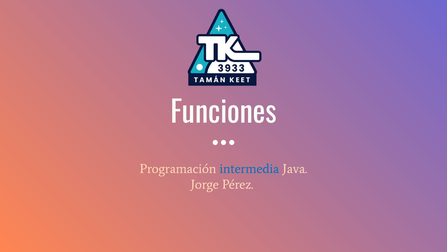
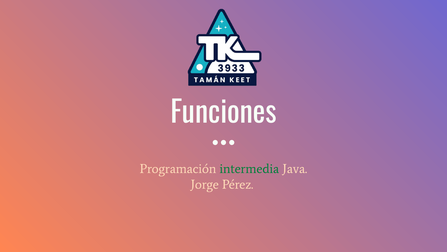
intermedia colour: blue -> green (249, 168)
